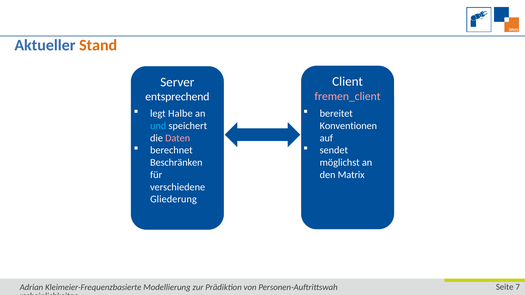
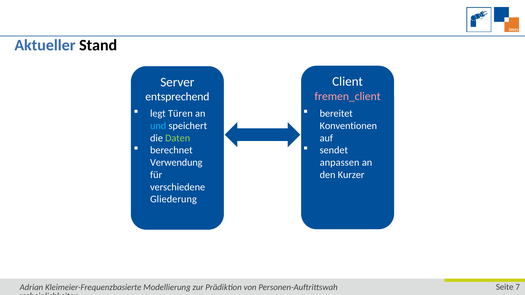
Stand colour: orange -> black (98, 45)
Halbe: Halbe -> Türen (180, 114)
Daten colour: pink -> light green (178, 138)
Beschränken: Beschränken -> Verwendung (176, 163)
möglichst: möglichst -> anpassen (340, 163)
Matrix: Matrix -> Kurzer (351, 175)
